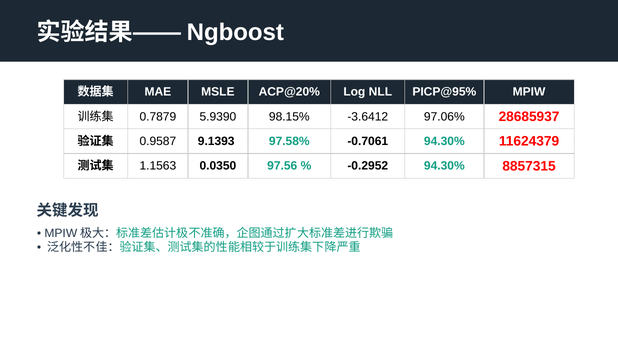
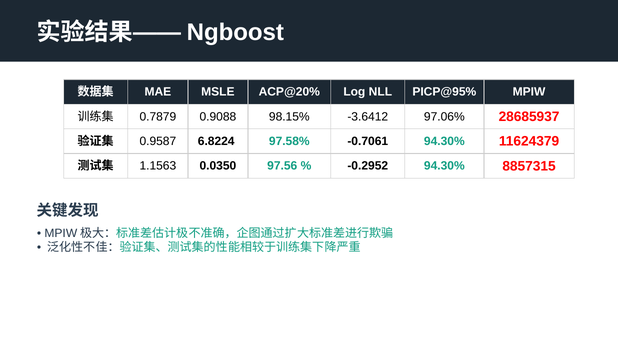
5.9390: 5.9390 -> 0.9088 (218, 117)
9.1393: 9.1393 -> 6.8224 (216, 142)
